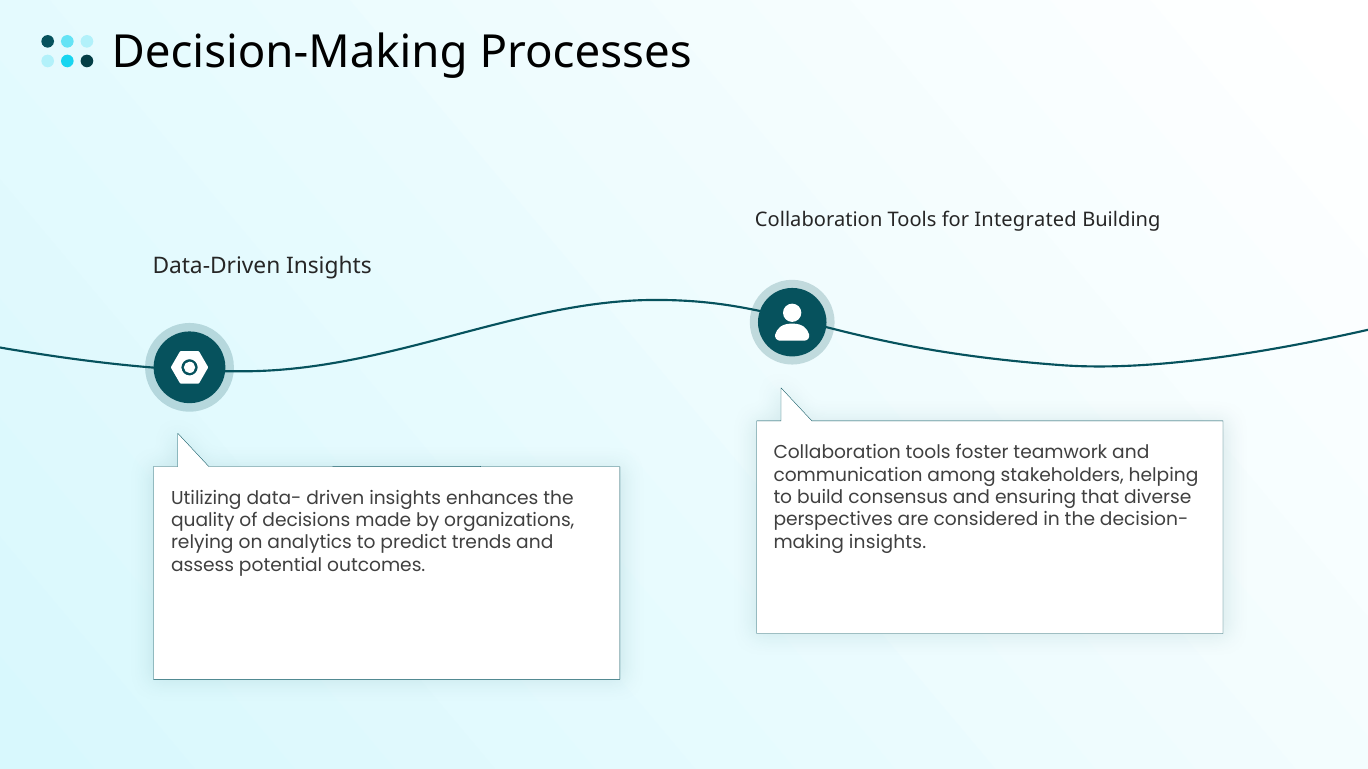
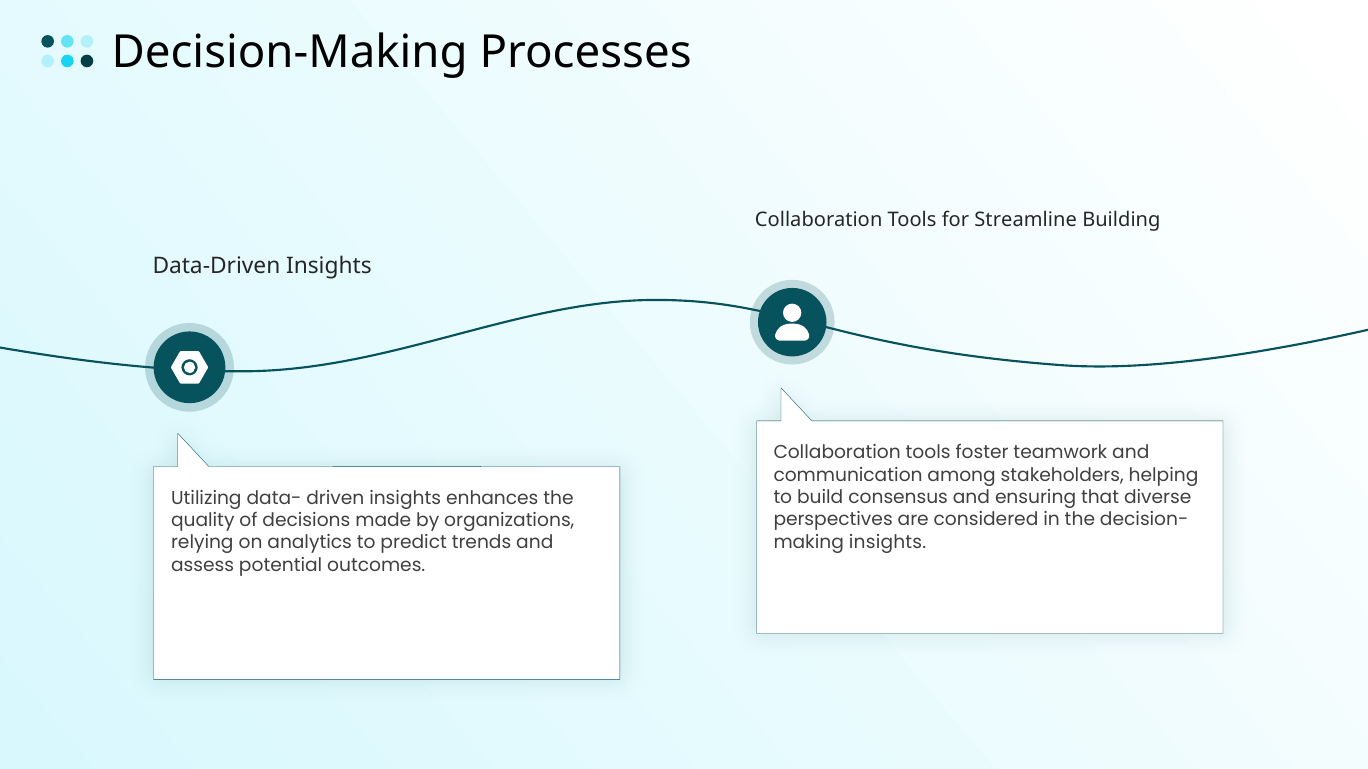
Integrated: Integrated -> Streamline (1026, 220)
